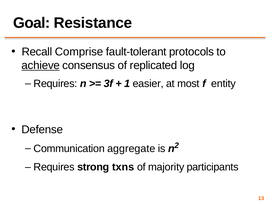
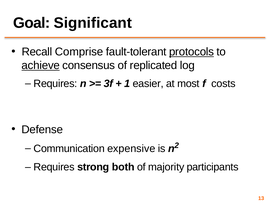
Resistance: Resistance -> Significant (93, 23)
protocols underline: none -> present (192, 52)
entity: entity -> costs (223, 84)
aggregate: aggregate -> expensive (131, 149)
txns: txns -> both (123, 167)
